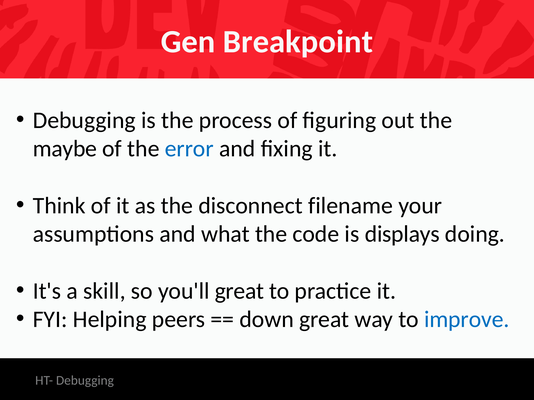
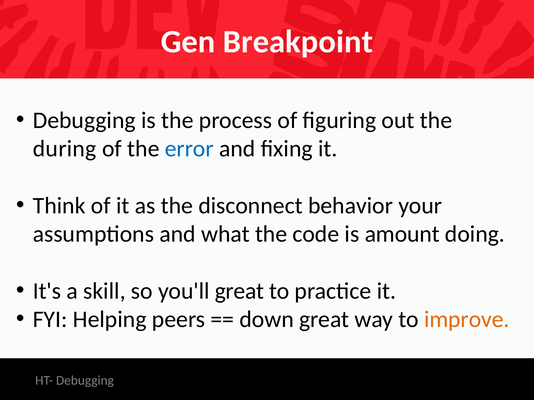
maybe: maybe -> during (65, 149)
filename: filename -> behavior (351, 206)
displays: displays -> amount (402, 234)
improve colour: blue -> orange (467, 320)
